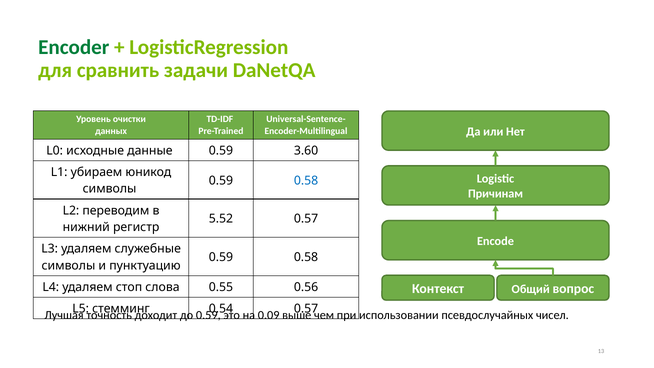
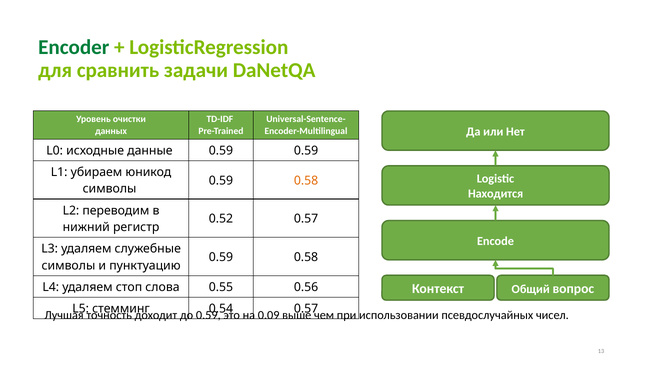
0.59 3.60: 3.60 -> 0.59 (306, 151)
0.58 colour: blue -> orange (306, 180)
Причинам: Причинам -> Находится (496, 194)
5.52: 5.52 -> 0.52 (221, 219)
